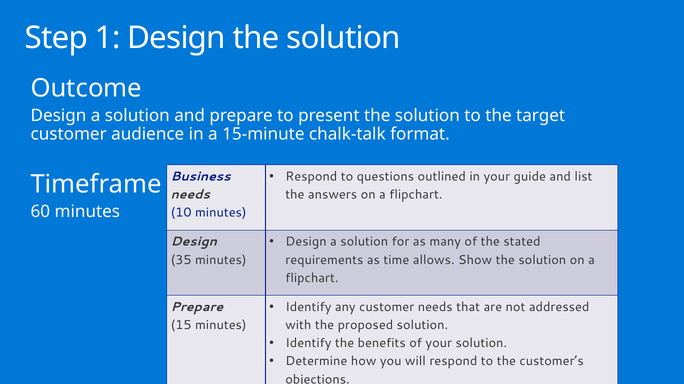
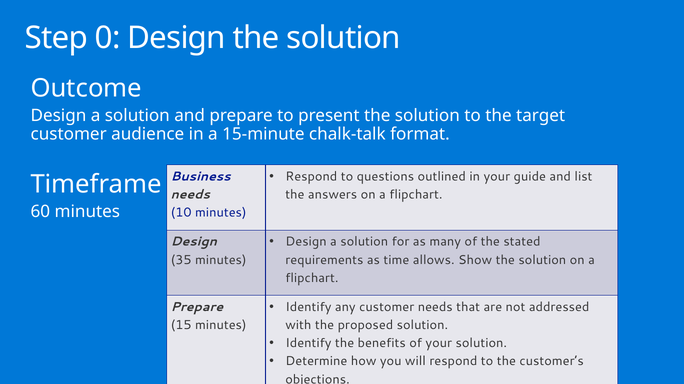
1: 1 -> 0 (108, 38)
